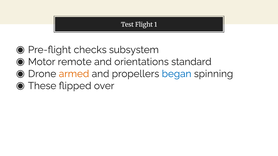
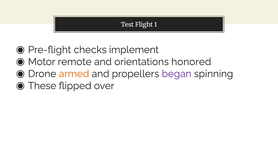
subsystem: subsystem -> implement (134, 50)
standard: standard -> honored (191, 62)
began colour: blue -> purple (177, 74)
